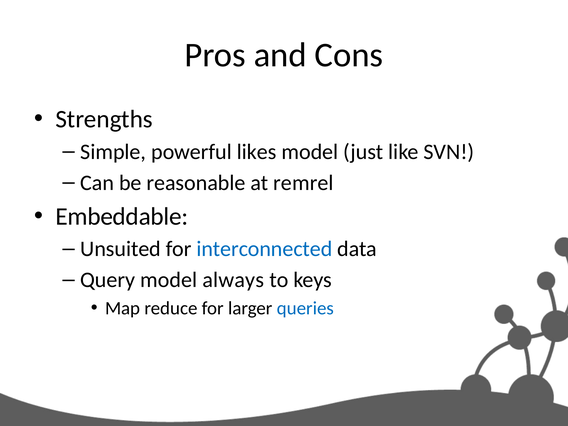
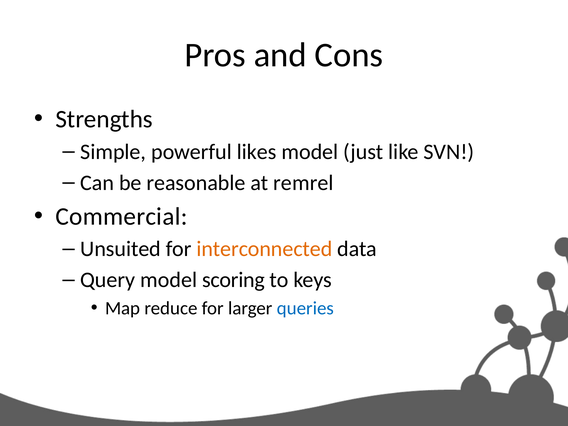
Embeddable: Embeddable -> Commercial (121, 216)
interconnected colour: blue -> orange (264, 249)
always: always -> scoring (234, 280)
